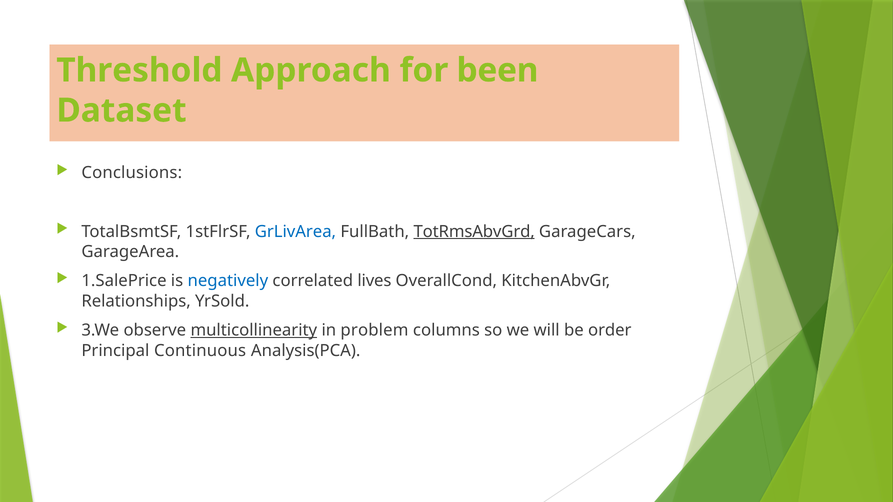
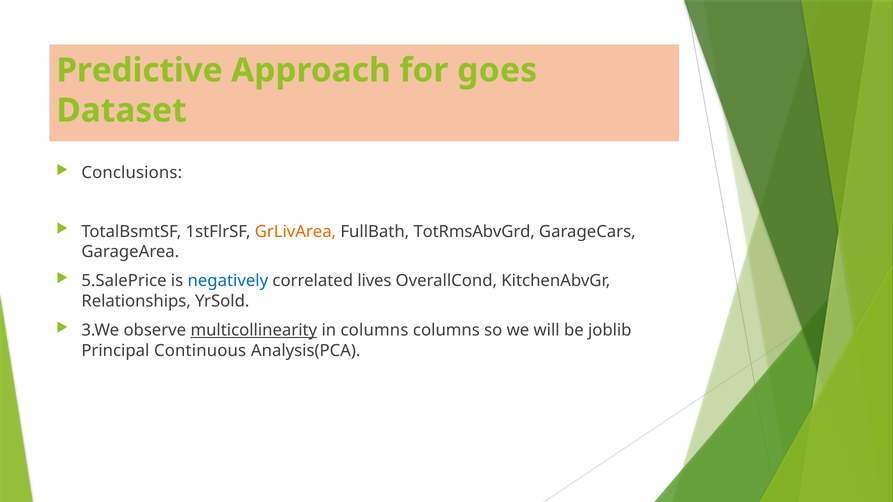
Threshold: Threshold -> Predictive (139, 70)
been: been -> goes (497, 70)
GrLivArea colour: blue -> orange (295, 232)
TotRmsAbvGrd underline: present -> none (474, 232)
1.SalePrice: 1.SalePrice -> 5.SalePrice (124, 281)
in problem: problem -> columns (374, 331)
order: order -> joblib (610, 331)
